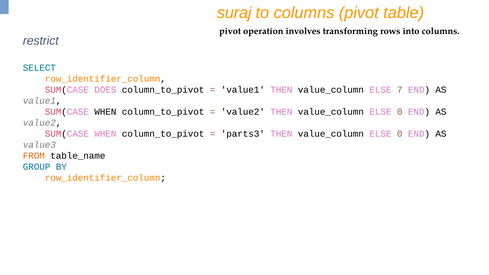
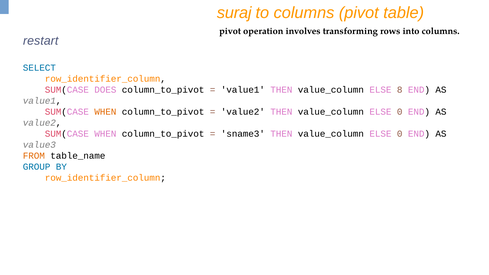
restrict: restrict -> restart (41, 41)
7: 7 -> 8 (400, 90)
WHEN colour: black -> orange (105, 112)
parts3: parts3 -> sname3 (243, 134)
